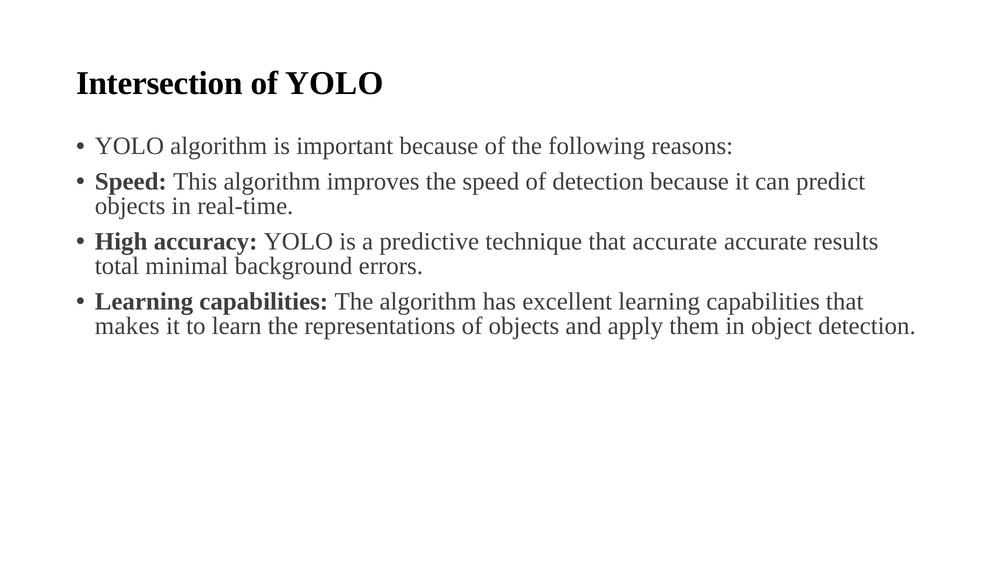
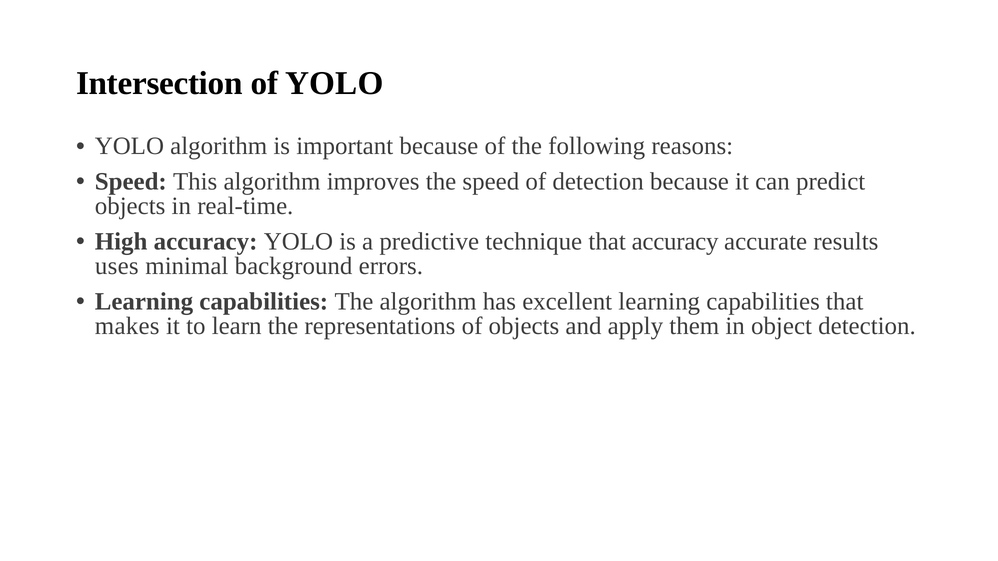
that accurate: accurate -> accuracy (675, 242)
total: total -> uses (117, 266)
